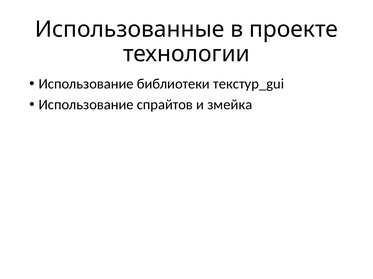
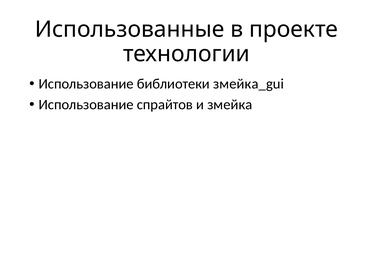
текстур_gui: текстур_gui -> змейка_gui (249, 84)
